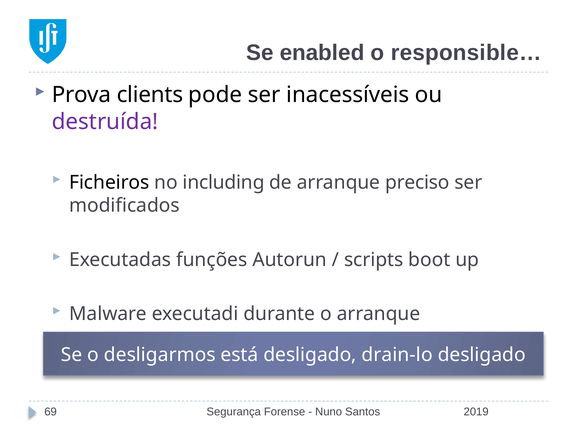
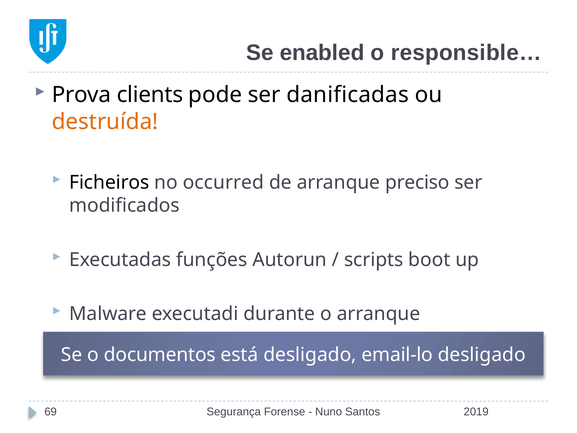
inacessíveis: inacessíveis -> danificadas (348, 95)
destruída colour: purple -> orange (105, 122)
including: including -> occurred (223, 182)
desligarmos: desligarmos -> documentos (160, 355)
drain-lo: drain-lo -> email-lo (397, 355)
